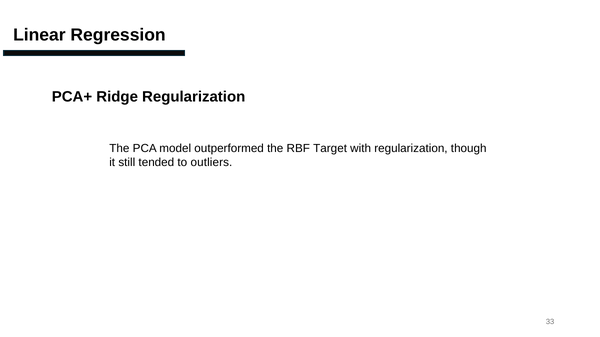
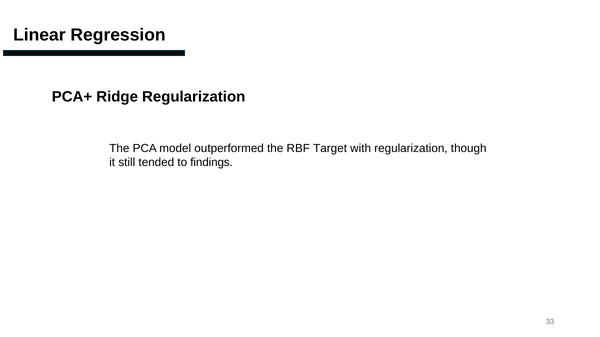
outliers: outliers -> findings (212, 163)
